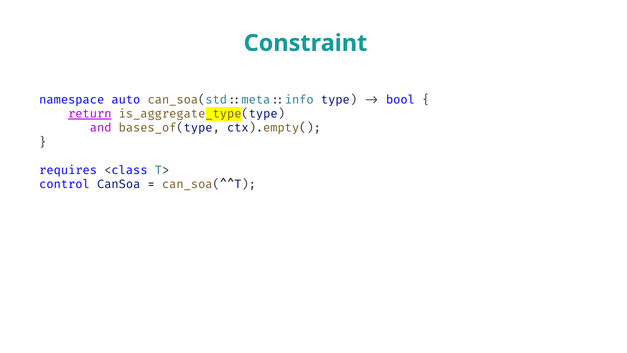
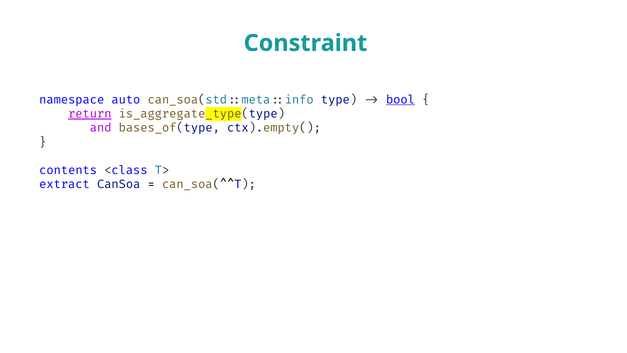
bool underline: none -> present (400, 100)
requires: requires -> contents (68, 170)
control: control -> extract (65, 184)
